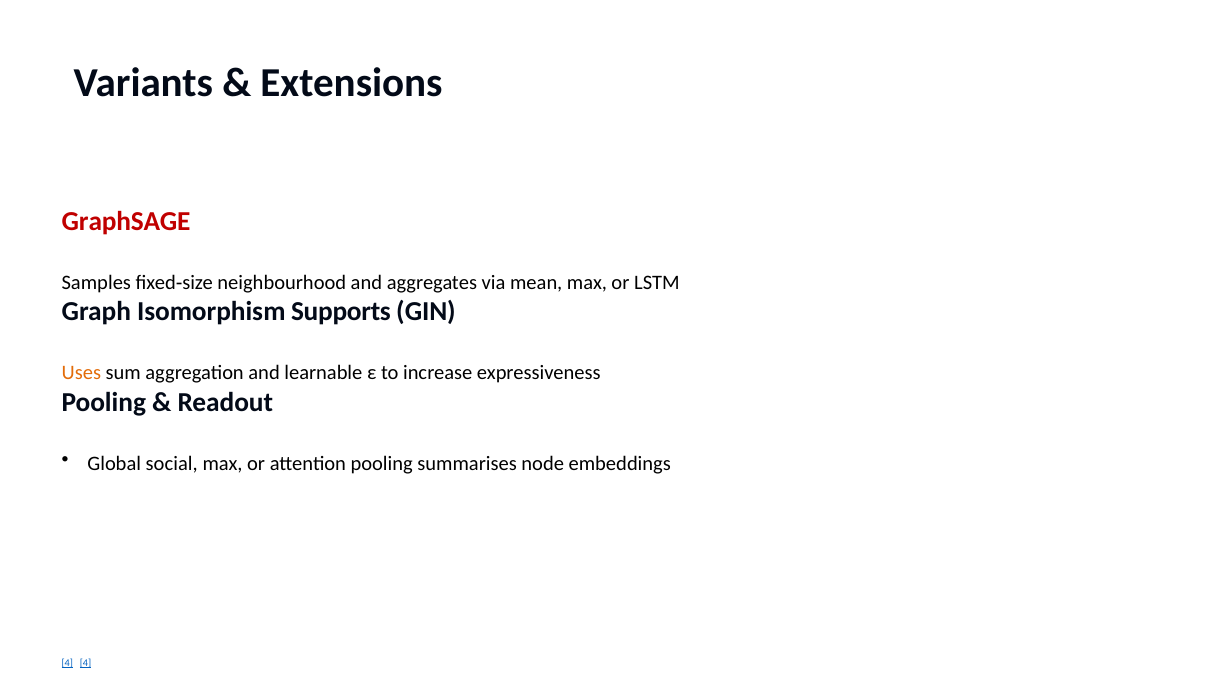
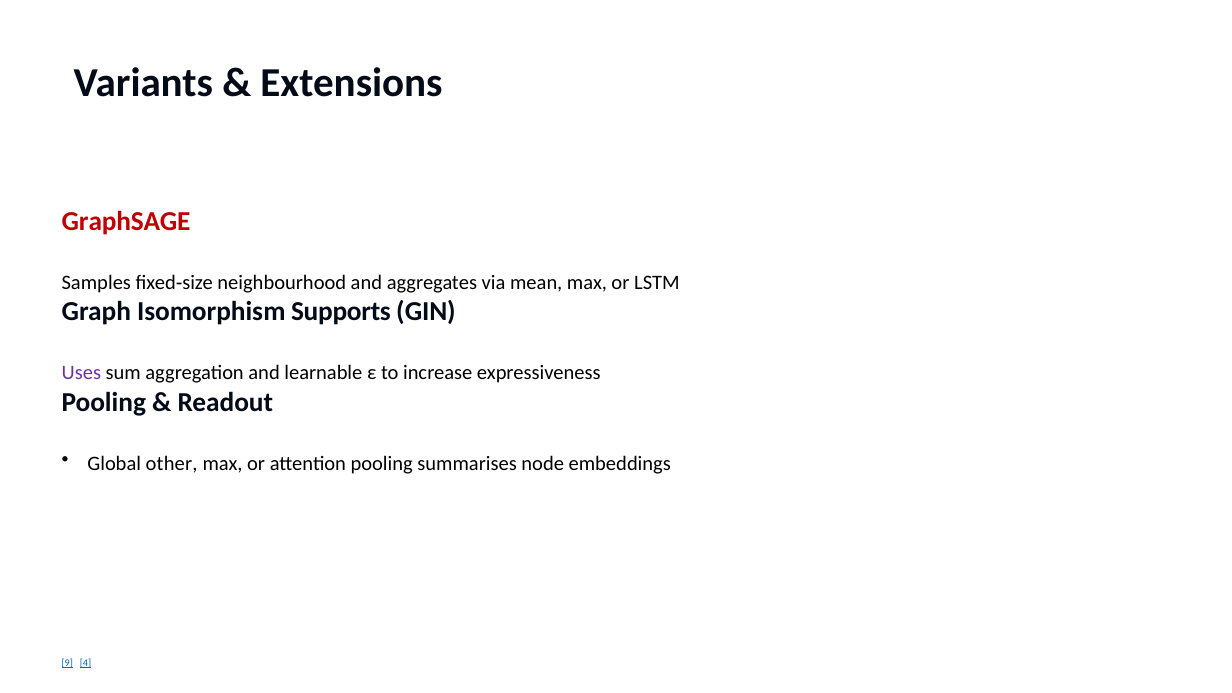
Uses colour: orange -> purple (81, 373)
social: social -> other (172, 463)
4: 4 -> 9 (67, 663)
